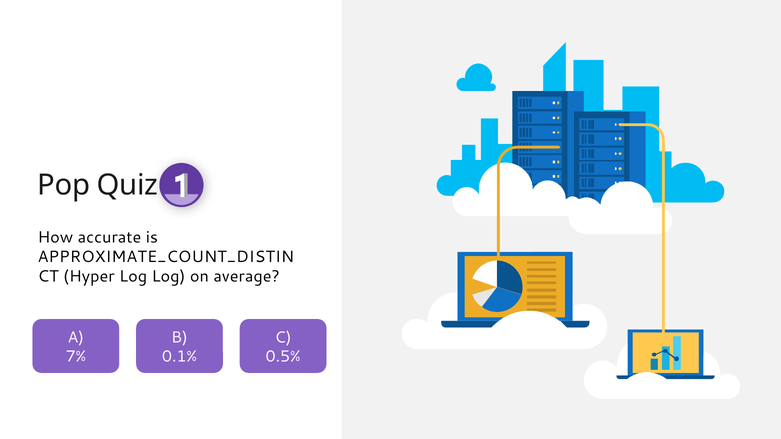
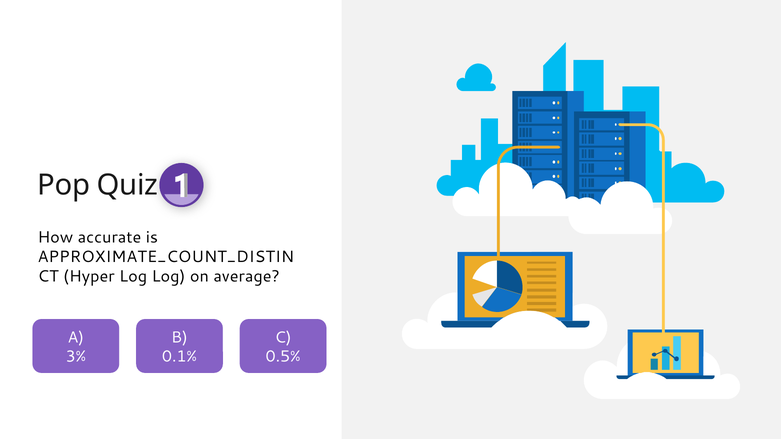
7%: 7% -> 3% (76, 357)
